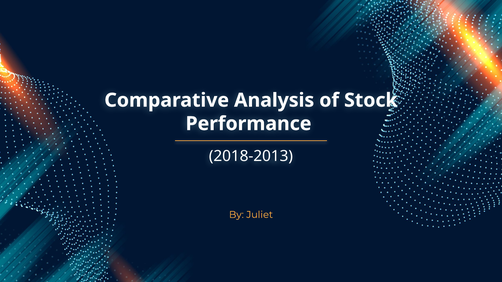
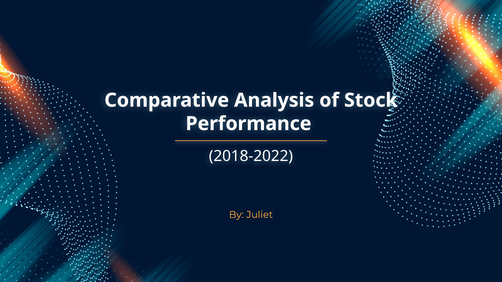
2018-2013: 2018-2013 -> 2018-2022 (251, 156)
